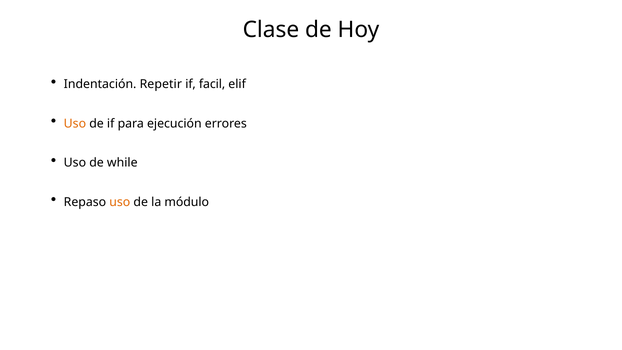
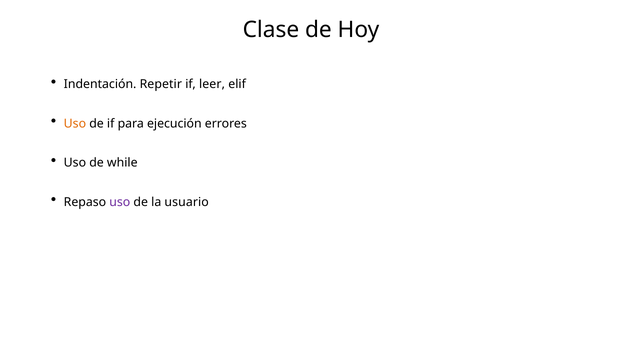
facil: facil -> leer (212, 84)
uso colour: orange -> purple (120, 202)
módulo: módulo -> usuario (187, 202)
